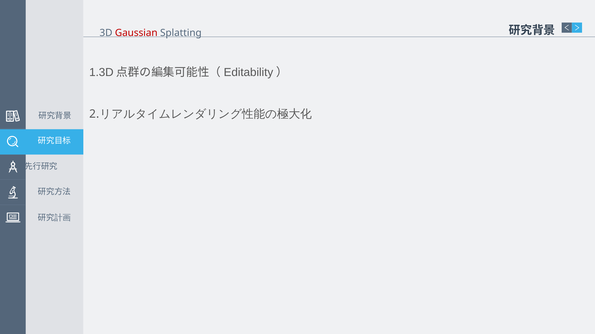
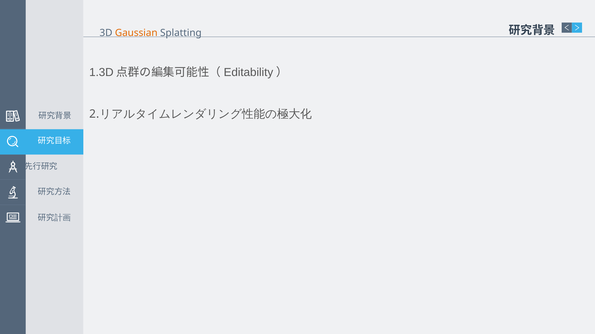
Gaussian colour: red -> orange (136, 33)
